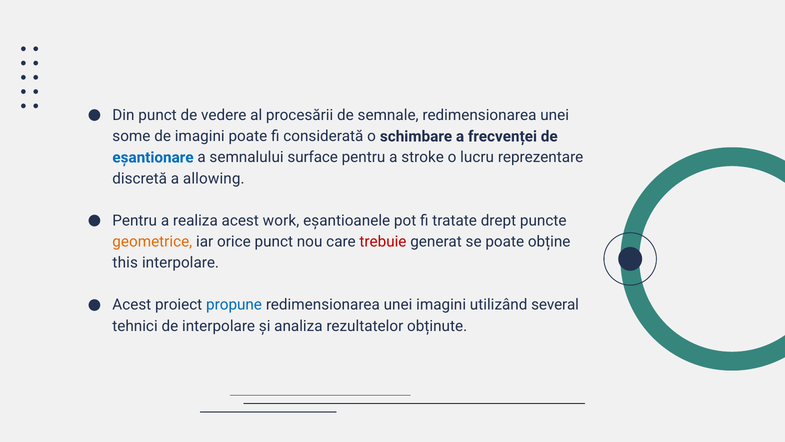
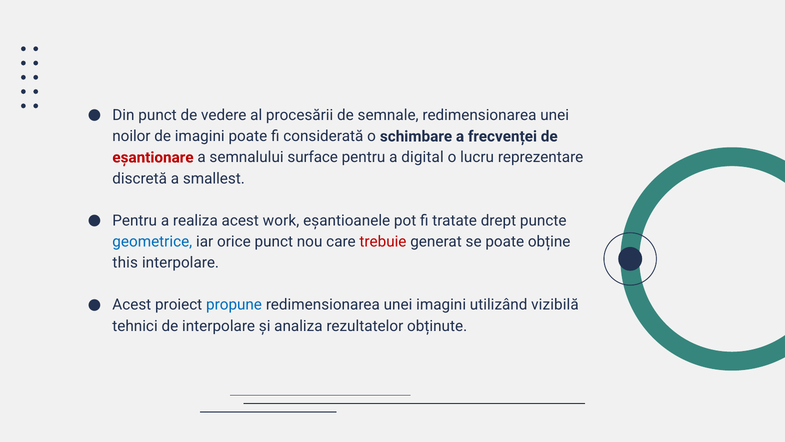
some: some -> noilor (131, 136)
eșantionare colour: blue -> red (153, 157)
stroke: stroke -> digital (423, 157)
allowing: allowing -> smallest (214, 178)
geometrice colour: orange -> blue (152, 241)
several: several -> vizibilă (555, 305)
